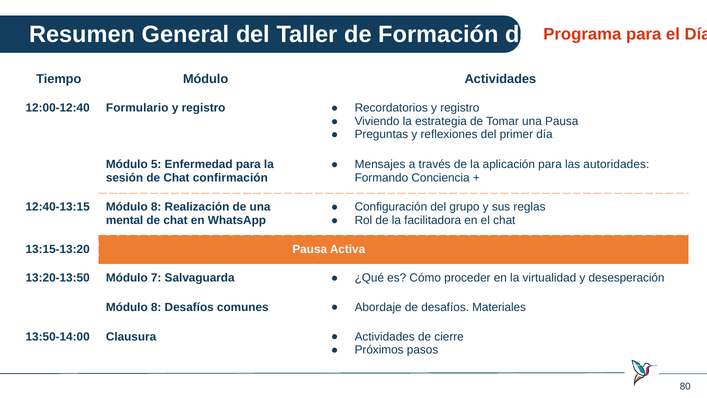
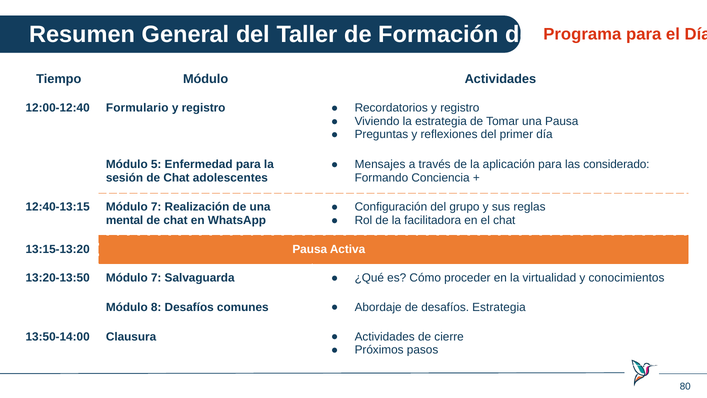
autoridades: autoridades -> considerado (616, 164)
confirmación: confirmación -> adolescentes (230, 178)
12:40-13:15 Módulo 8: 8 -> 7 (156, 207)
desesperación: desesperación -> conocimientos (626, 277)
desafíos Materiales: Materiales -> Estrategia (499, 307)
